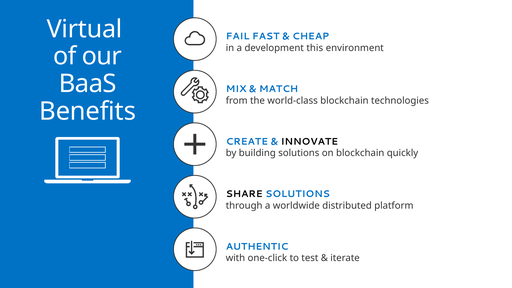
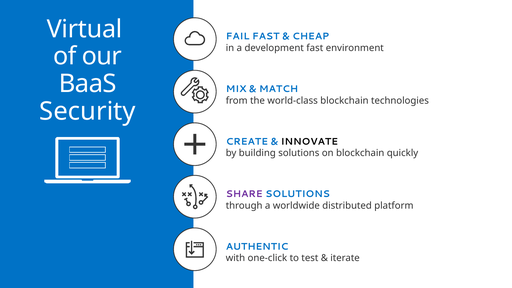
development this: this -> fast (315, 48)
Benefits: Benefits -> Security (87, 111)
SHARE colour: black -> purple (244, 194)
